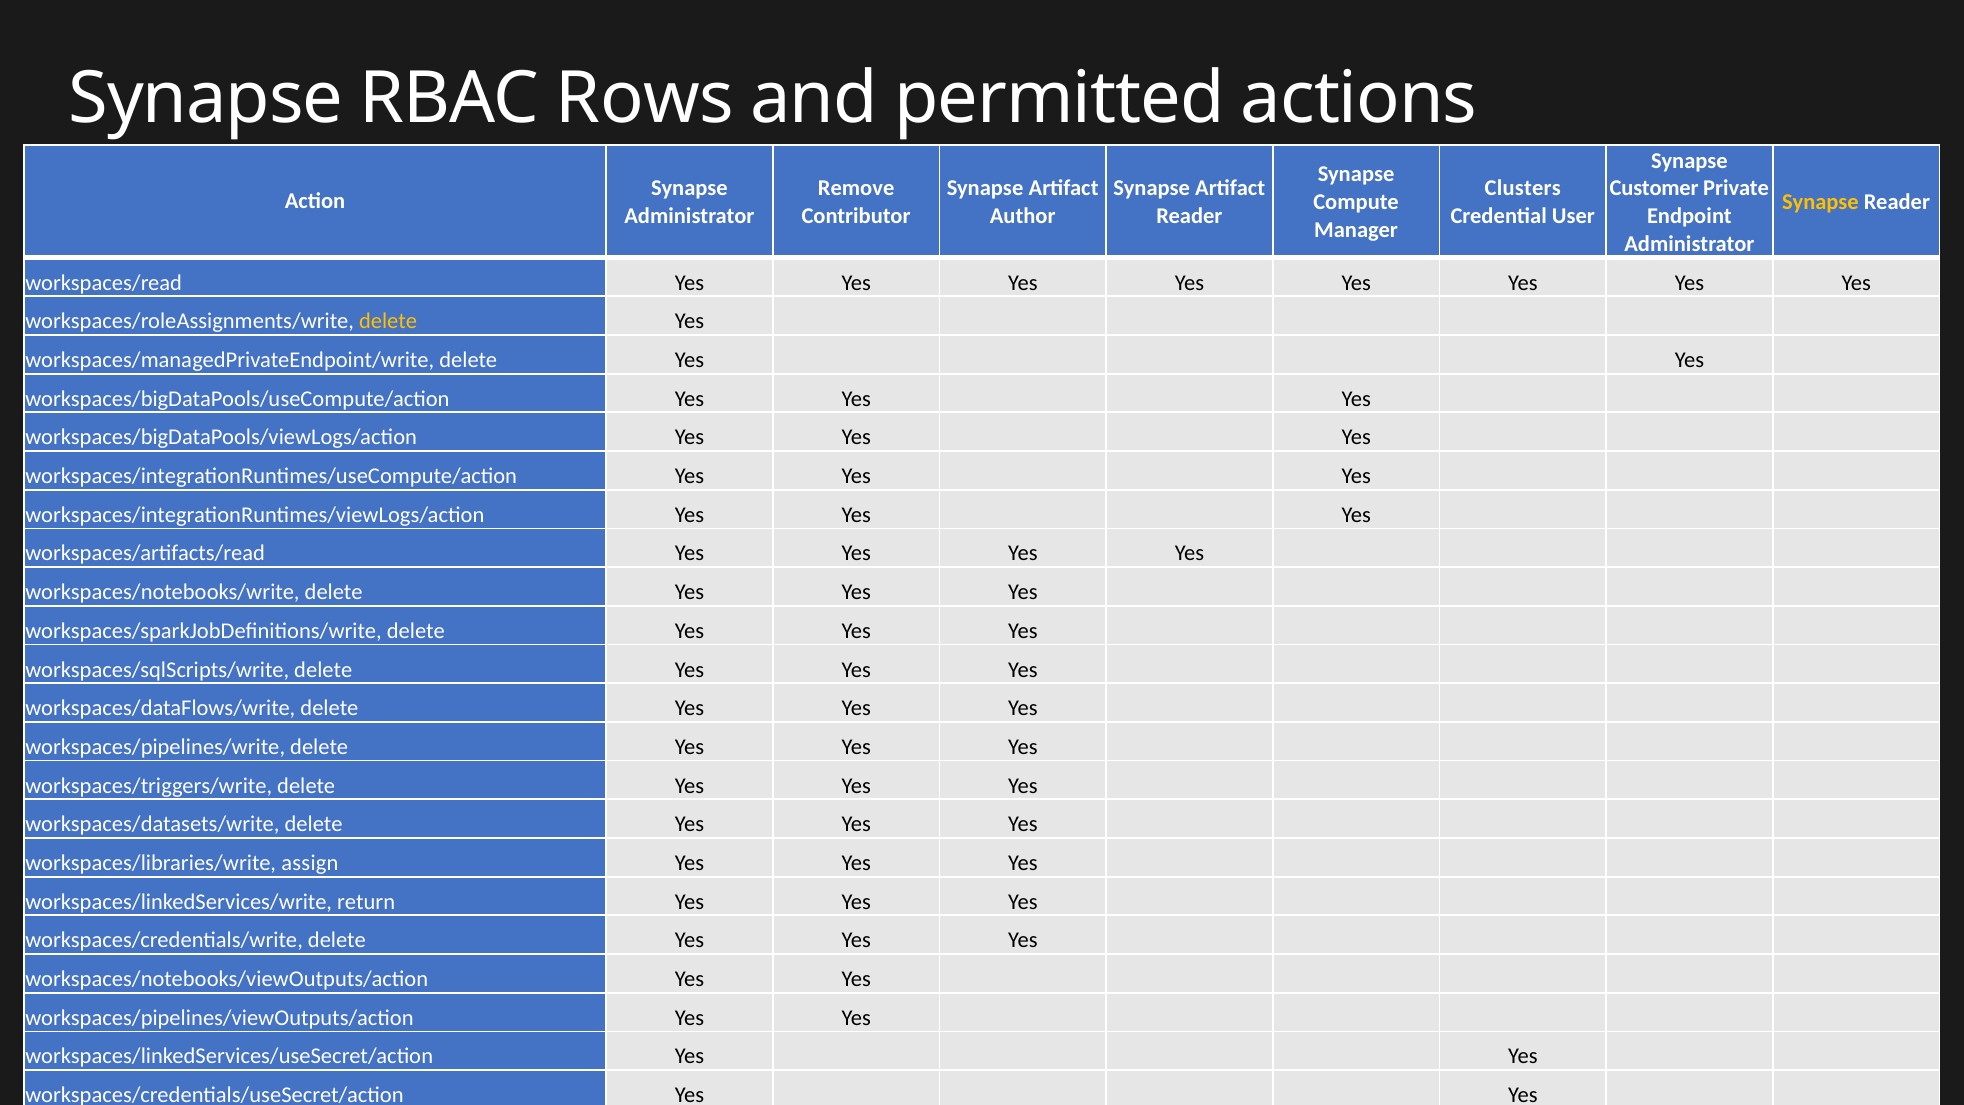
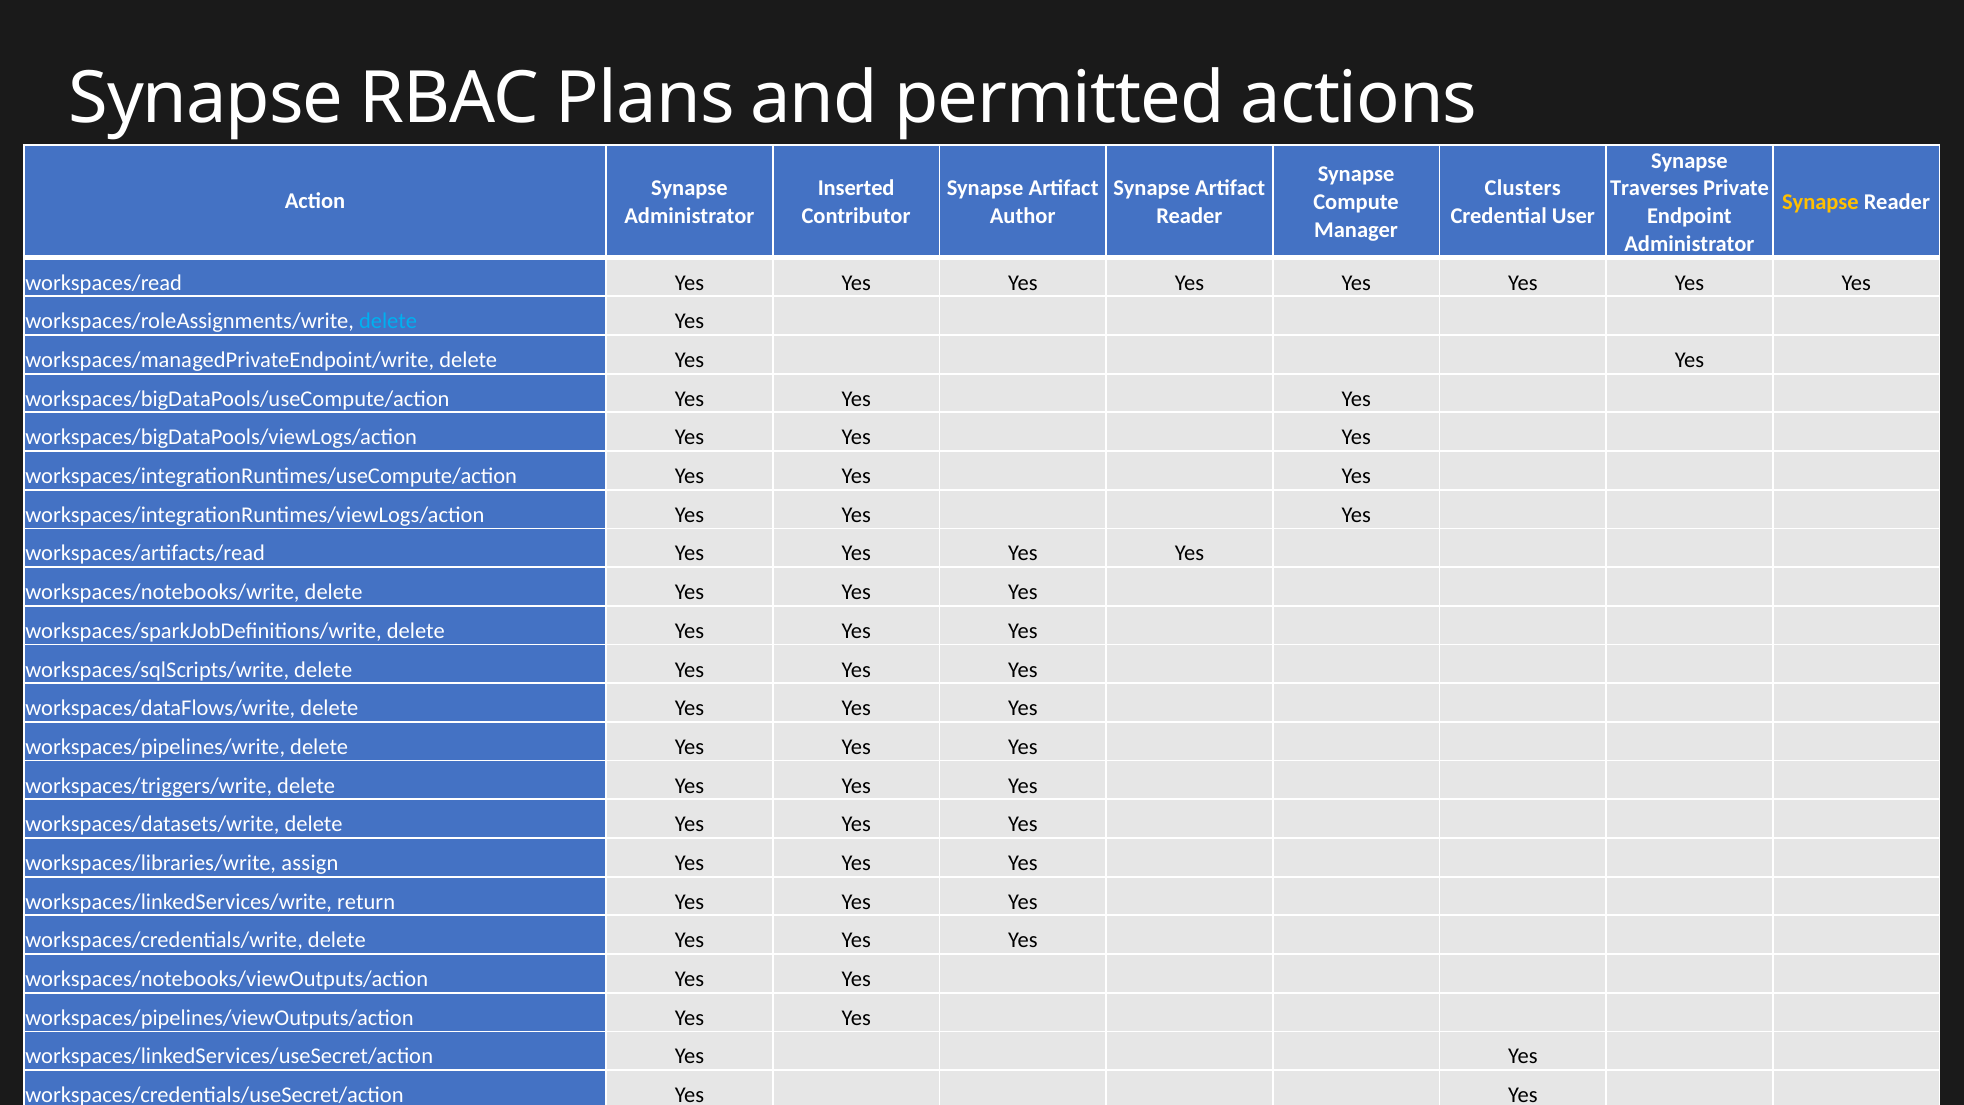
Rows: Rows -> Plans (645, 99)
Remove: Remove -> Inserted (856, 188)
Customer: Customer -> Traverses (1654, 188)
delete colour: yellow -> light blue (388, 321)
